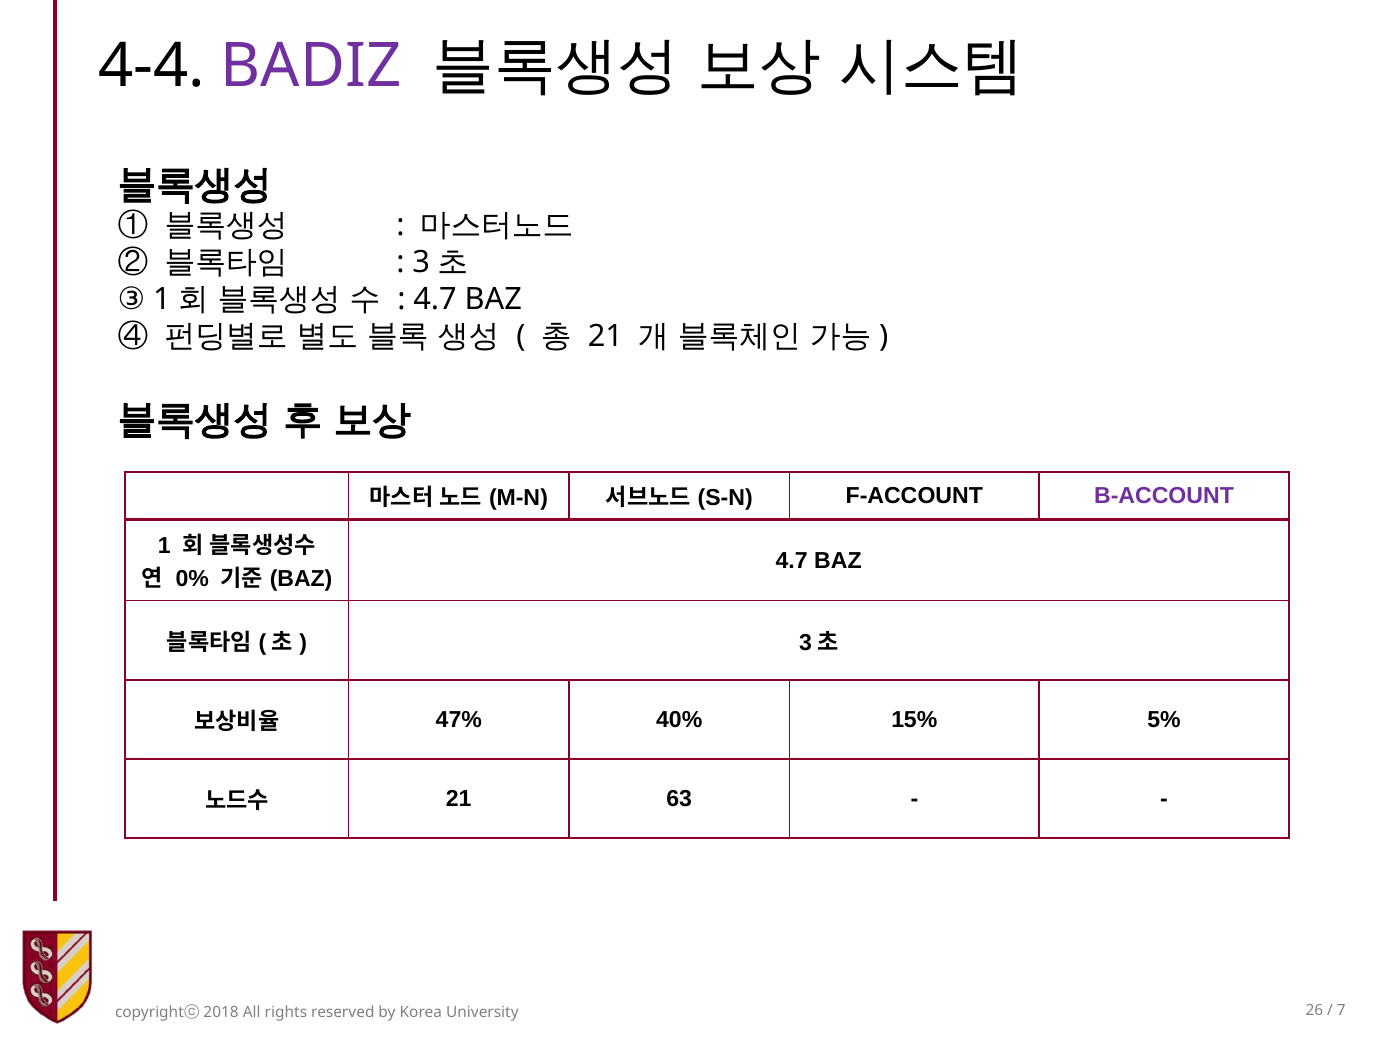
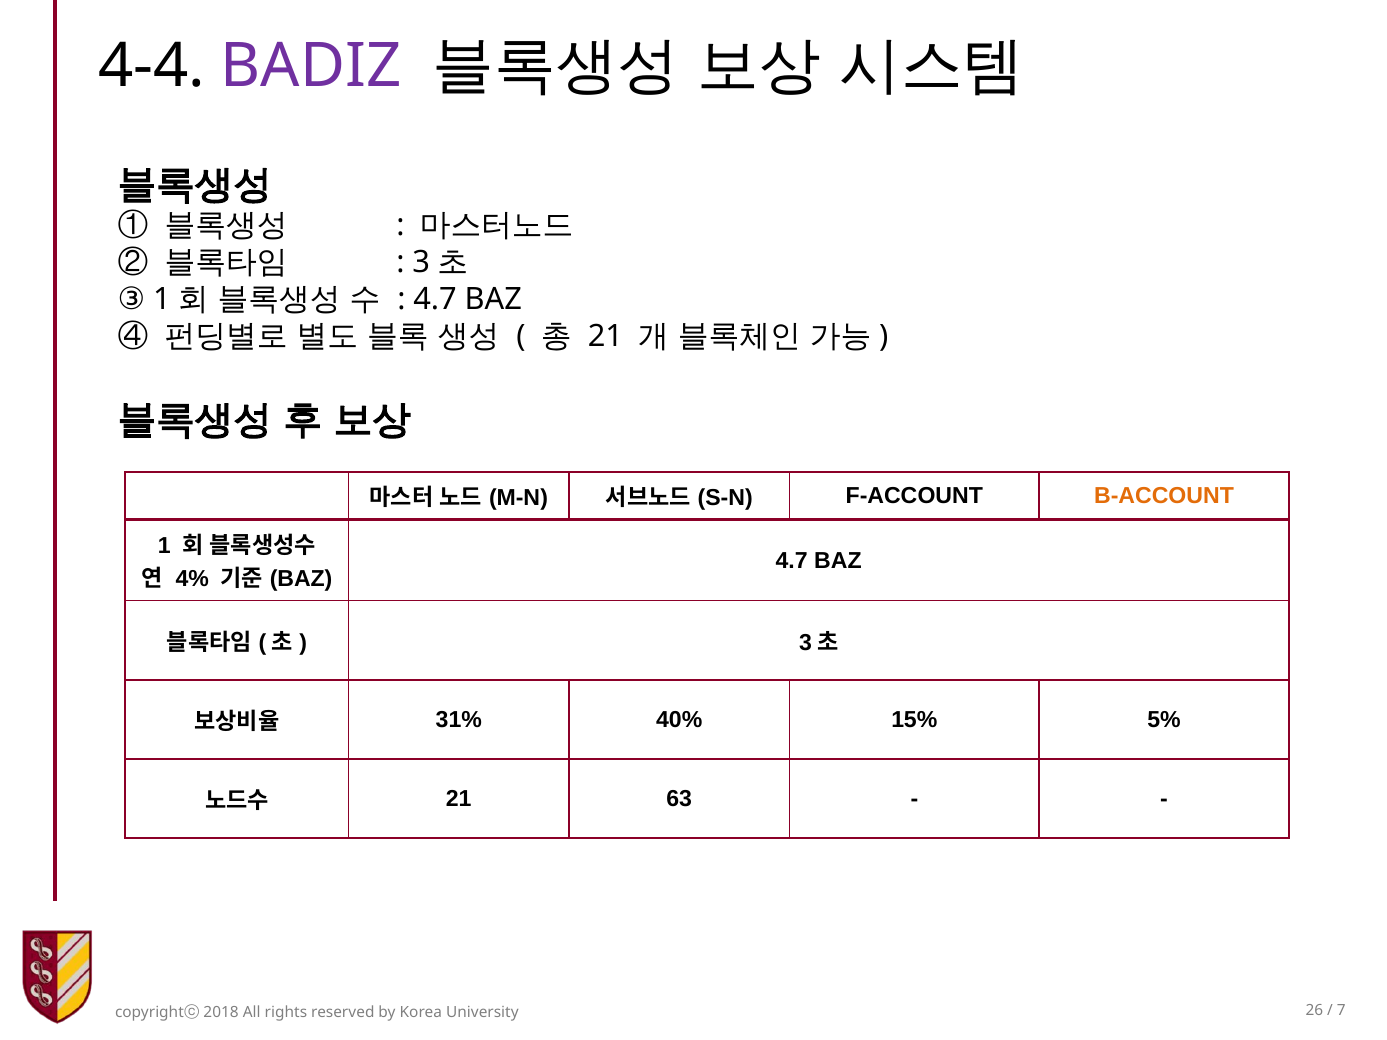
B-ACCOUNT colour: purple -> orange (1164, 496)
0%: 0% -> 4% (192, 579)
47%: 47% -> 31% (459, 720)
